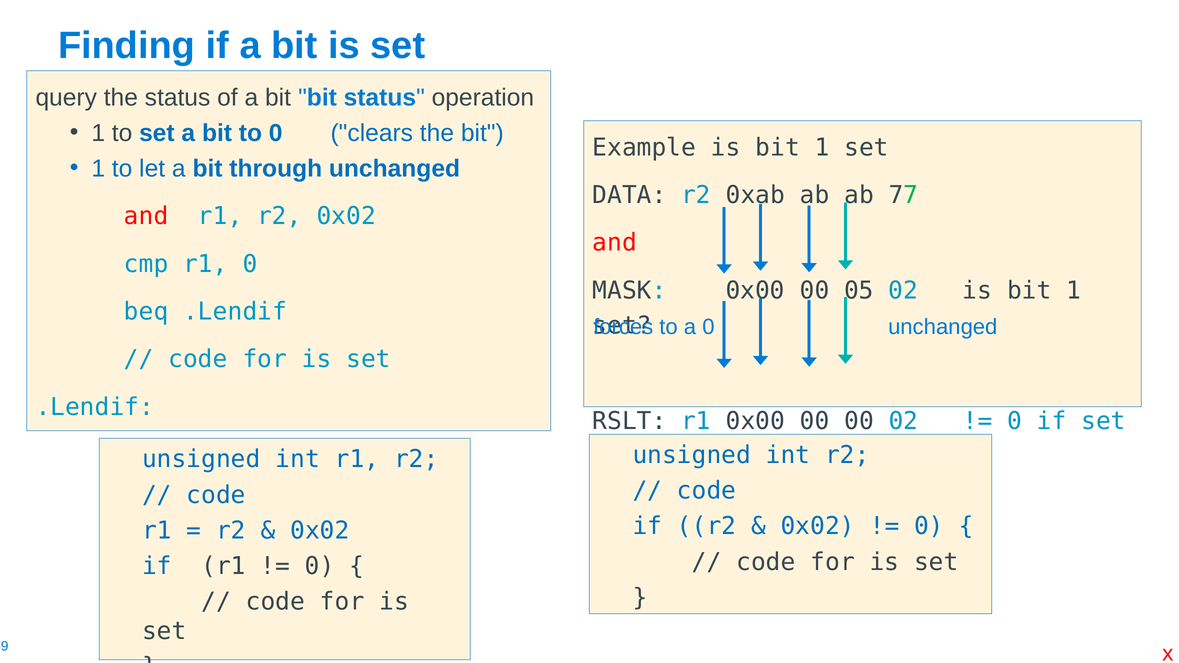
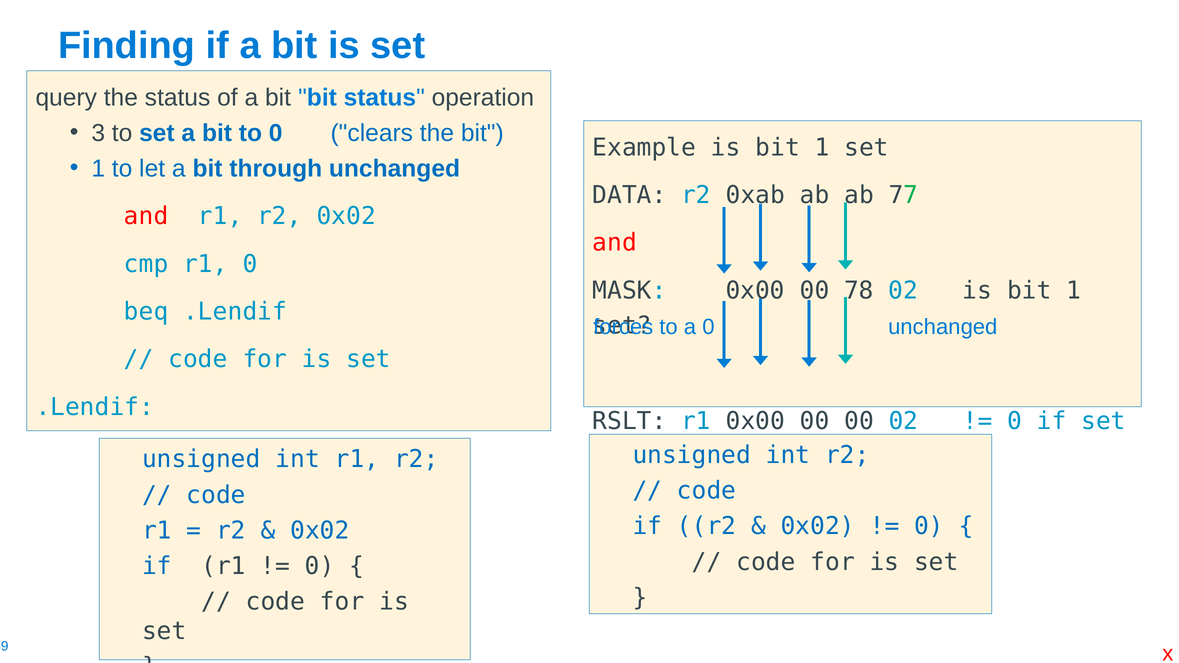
1: 1 -> 3 (98, 133)
05: 05 -> 78 (859, 291)
